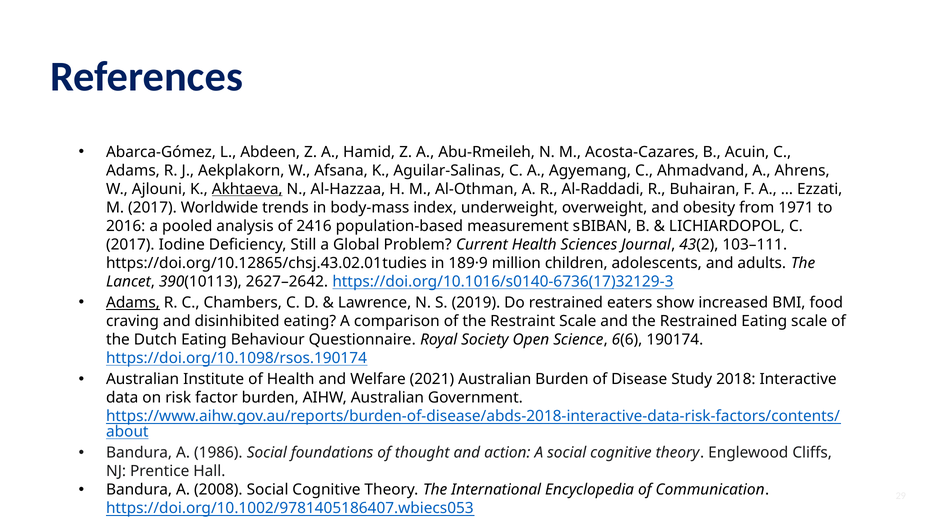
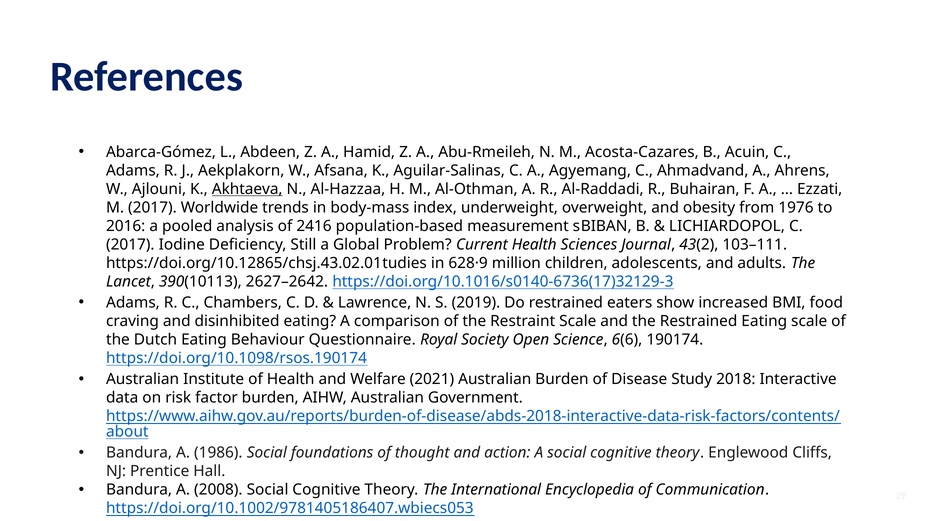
1971: 1971 -> 1976 (796, 208)
189·9: 189·9 -> 628·9 (468, 263)
Adams underline: present -> none (133, 303)
